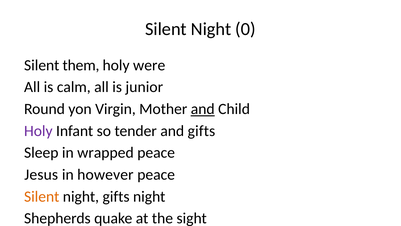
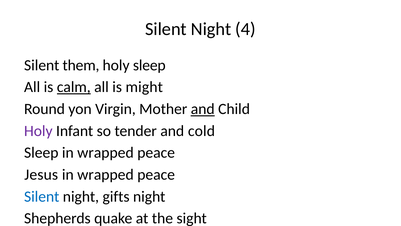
0: 0 -> 4 (246, 29)
holy were: were -> sleep (149, 65)
calm underline: none -> present (74, 87)
junior: junior -> might (144, 87)
and gifts: gifts -> cold (201, 131)
however: however -> wrapped (105, 174)
Silent colour: orange -> blue (42, 196)
